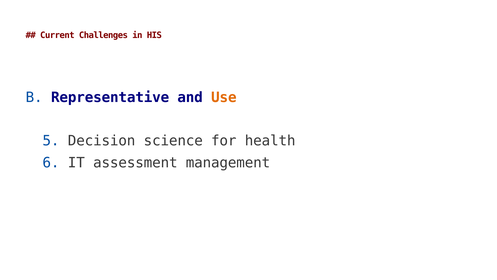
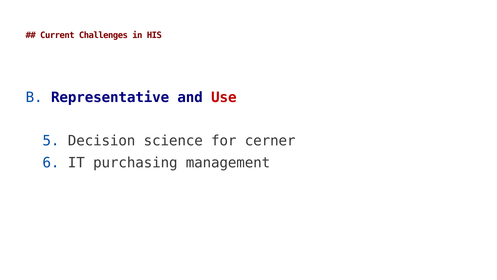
Use colour: orange -> red (224, 97)
health: health -> cerner (270, 141)
assessment: assessment -> purchasing (135, 162)
